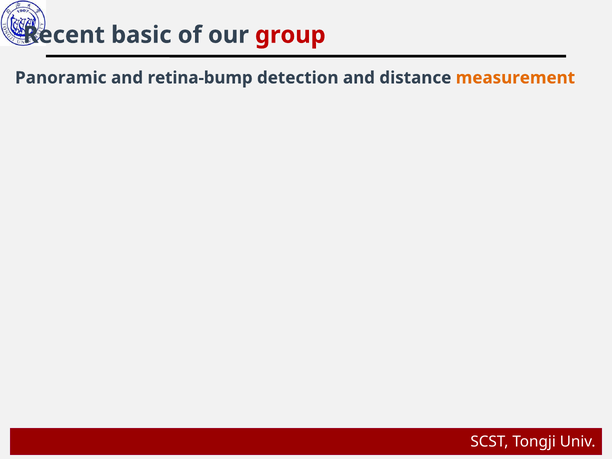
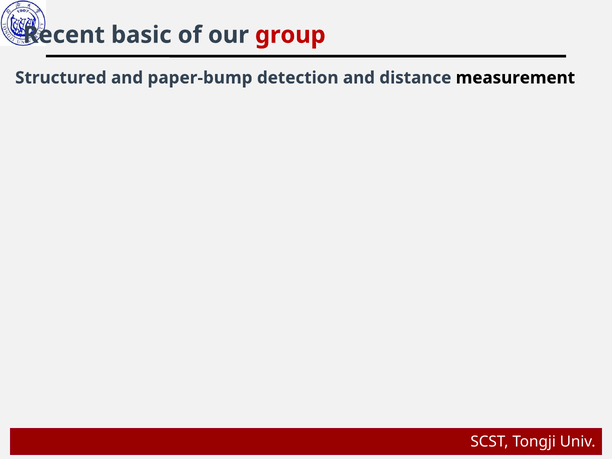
Panoramic: Panoramic -> Structured (61, 78)
retina-bump: retina-bump -> paper-bump (200, 78)
measurement colour: orange -> black (515, 78)
